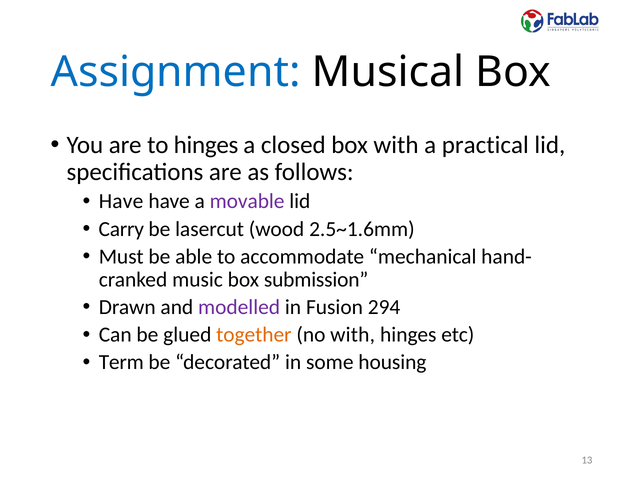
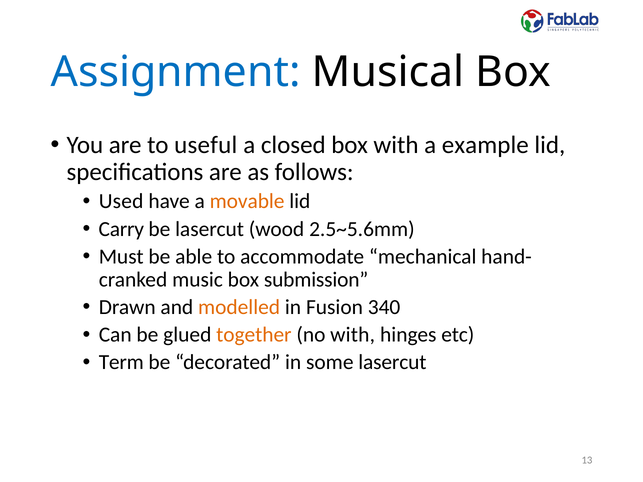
to hinges: hinges -> useful (206, 145)
practical: practical -> example (485, 145)
Have: Have -> Used (121, 201)
movable colour: purple -> orange (247, 201)
2.5~1.6mm: 2.5~1.6mm -> 2.5~5.6mm (362, 229)
modelled colour: purple -> orange (239, 307)
294: 294 -> 340 (384, 307)
some housing: housing -> lasercut (392, 363)
